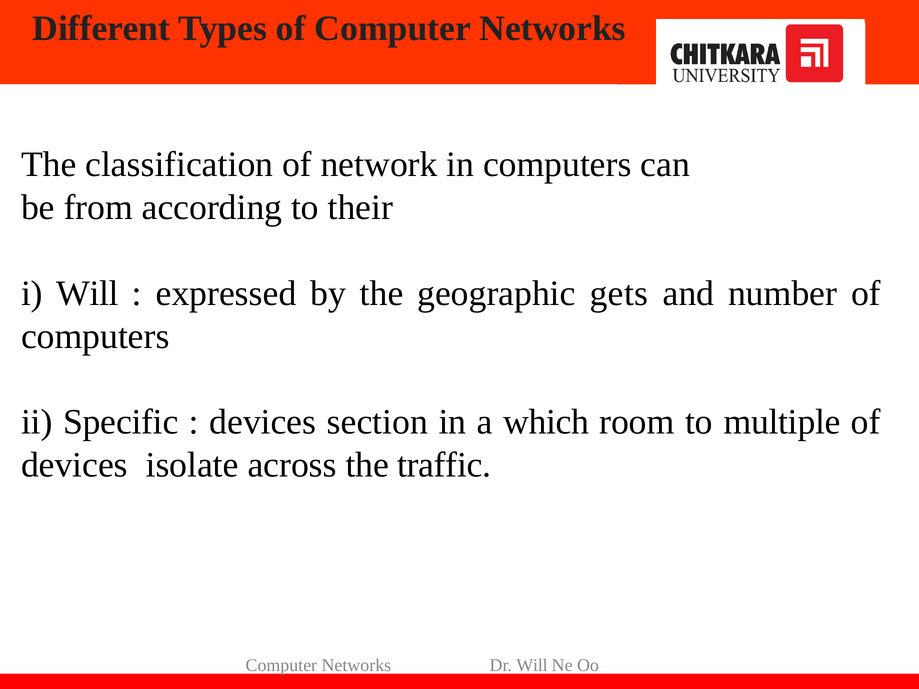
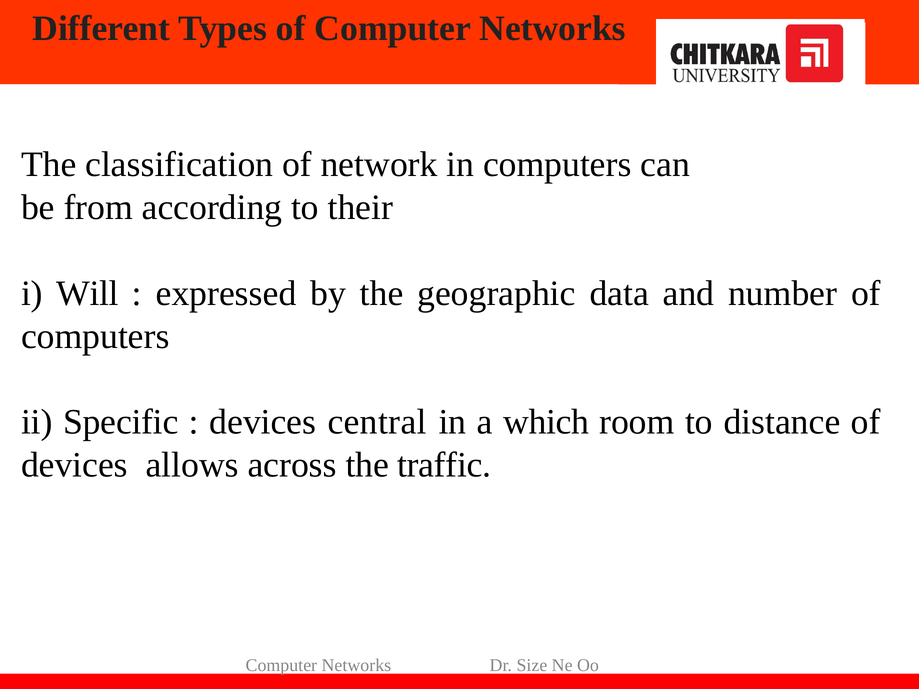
gets: gets -> data (619, 293)
section: section -> central (377, 422)
multiple: multiple -> distance (782, 422)
isolate: isolate -> allows (192, 465)
Dr Will: Will -> Size (532, 666)
